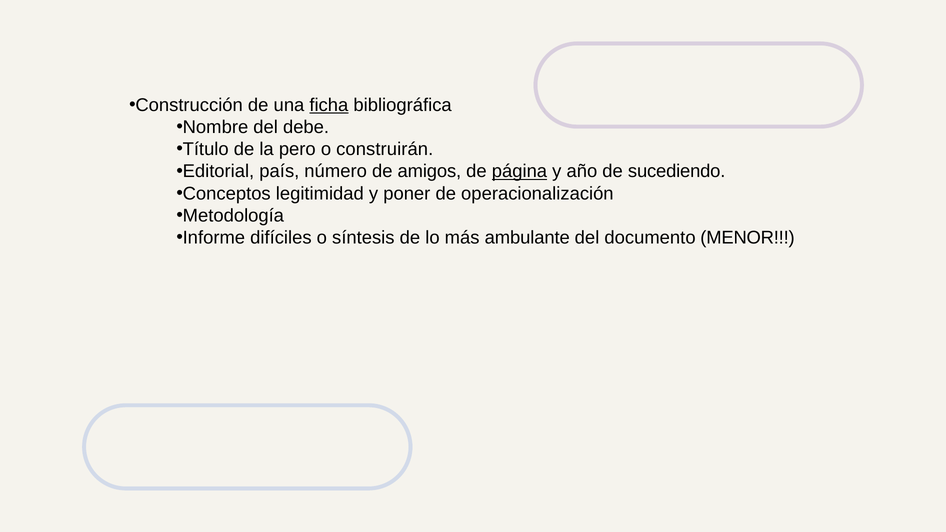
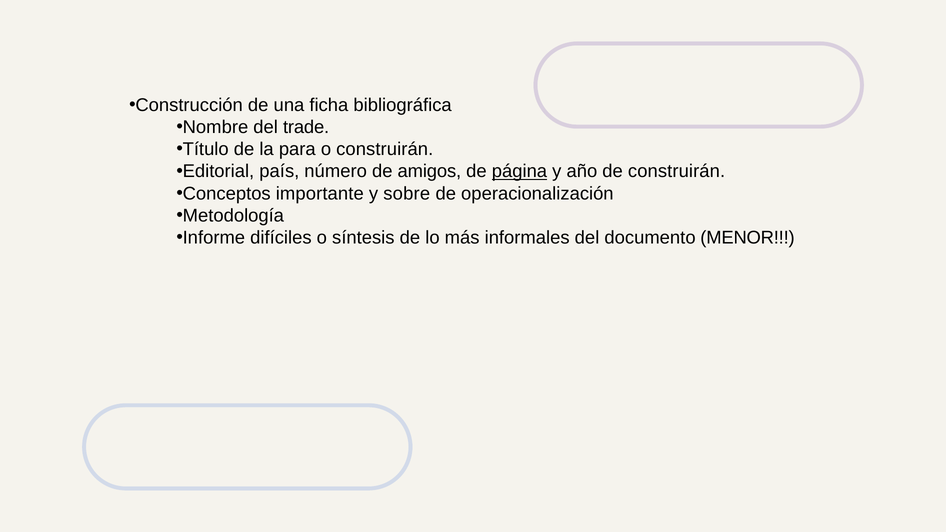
ficha underline: present -> none (329, 105)
debe: debe -> trade (306, 127)
pero: pero -> para (297, 149)
de sucediendo: sucediendo -> construirán (677, 171)
legitimidad: legitimidad -> importante (320, 194)
poner: poner -> sobre (407, 194)
ambulante: ambulante -> informales (527, 238)
